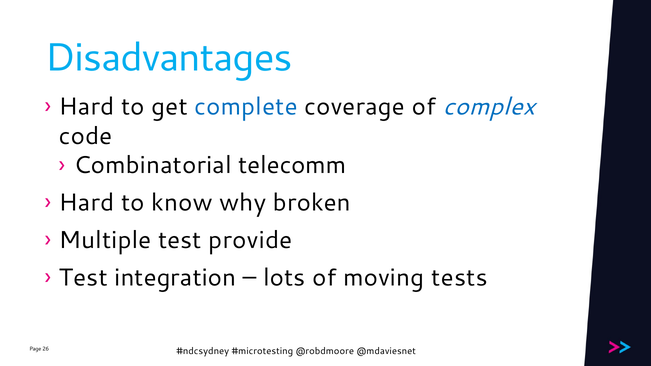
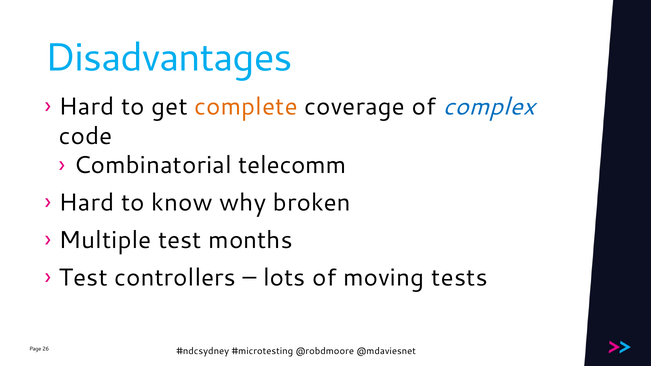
complete colour: blue -> orange (246, 107)
provide: provide -> months (251, 240)
integration: integration -> controllers (175, 278)
